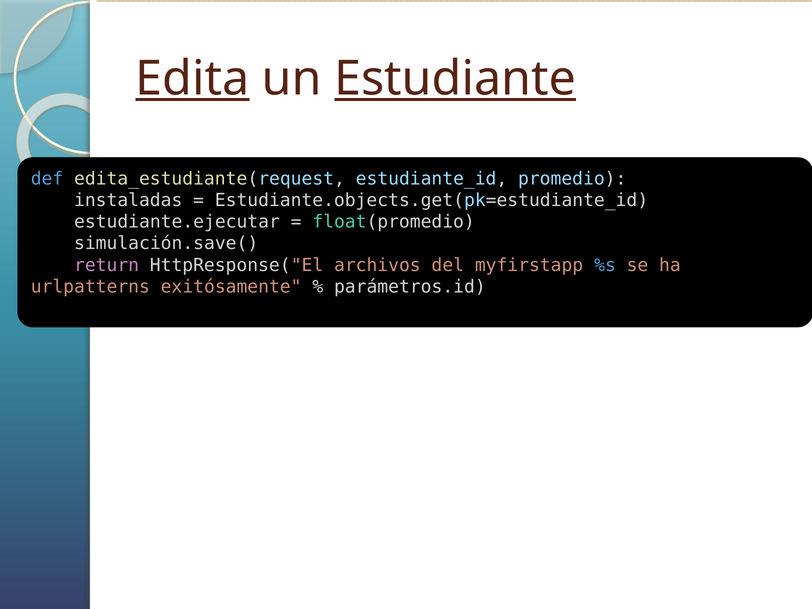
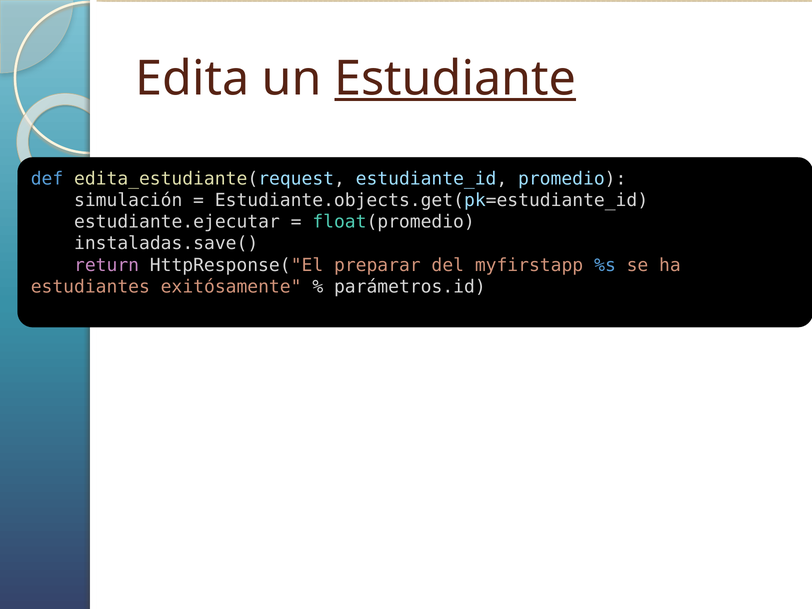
Edita underline: present -> none (192, 79)
instaladas: instaladas -> simulación (128, 200)
simulación.save(: simulación.save( -> instaladas.save( (166, 243)
archivos: archivos -> preparar (377, 265)
urlpatterns: urlpatterns -> estudiantes (90, 287)
